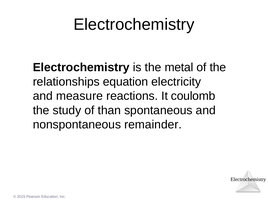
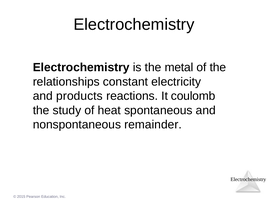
equation: equation -> constant (126, 82)
measure: measure -> products (79, 96)
than: than -> heat (109, 110)
